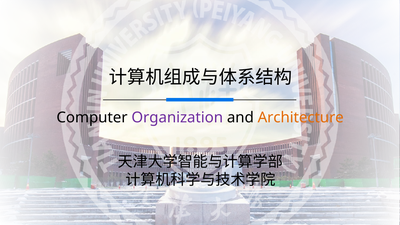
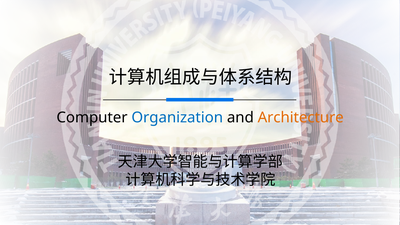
Organization colour: purple -> blue (177, 117)
